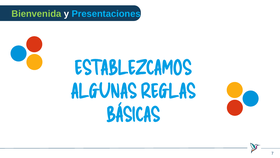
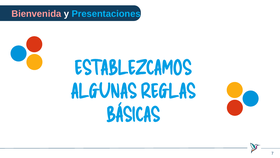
Bienvenida colour: light green -> pink (36, 14)
